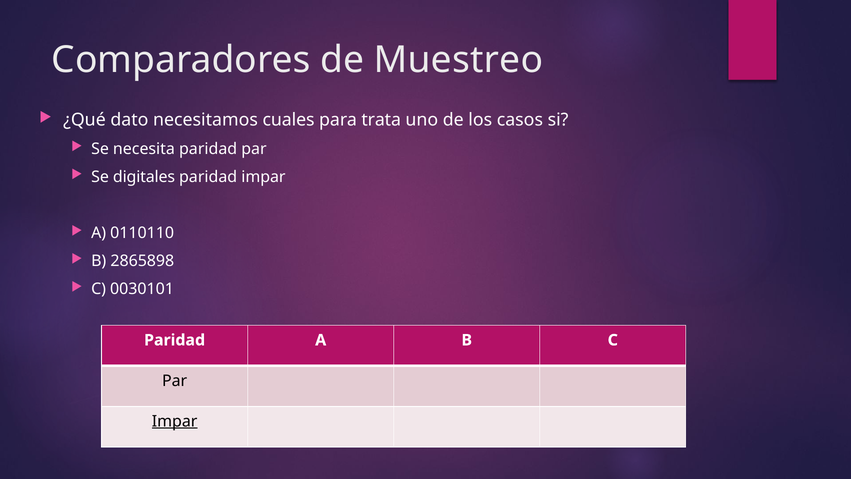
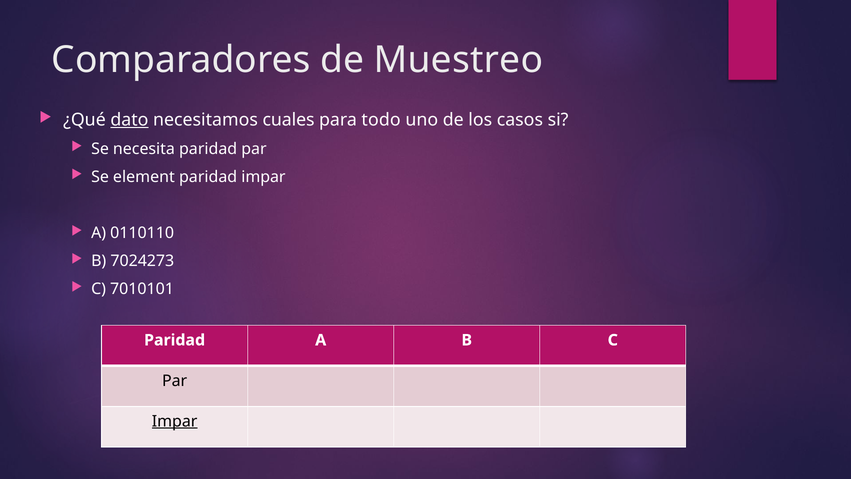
dato underline: none -> present (129, 120)
trata: trata -> todo (381, 120)
digitales: digitales -> element (144, 177)
2865898: 2865898 -> 7024273 (142, 261)
0030101: 0030101 -> 7010101 (142, 289)
